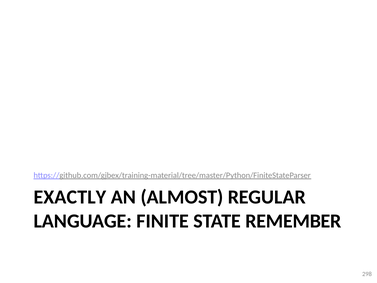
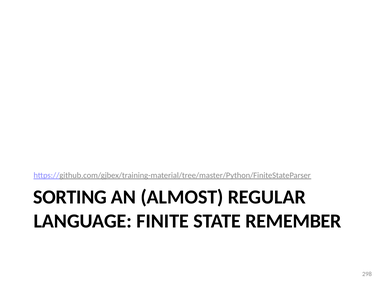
EXACTLY: EXACTLY -> SORTING (70, 197)
